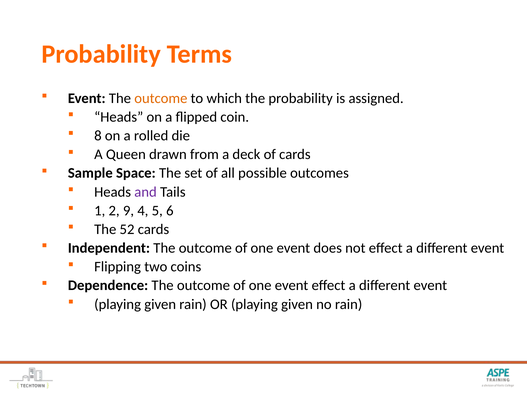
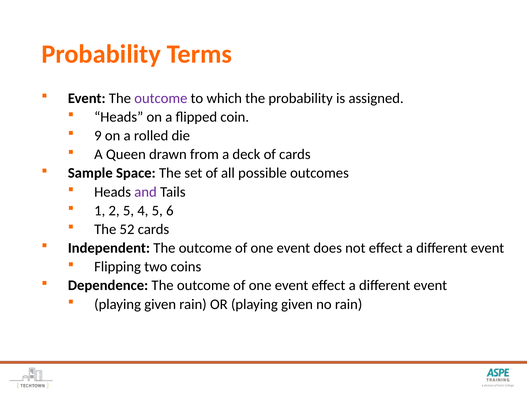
outcome colour: orange -> purple (161, 98)
8: 8 -> 9 (98, 136)
2 9: 9 -> 5 (128, 211)
